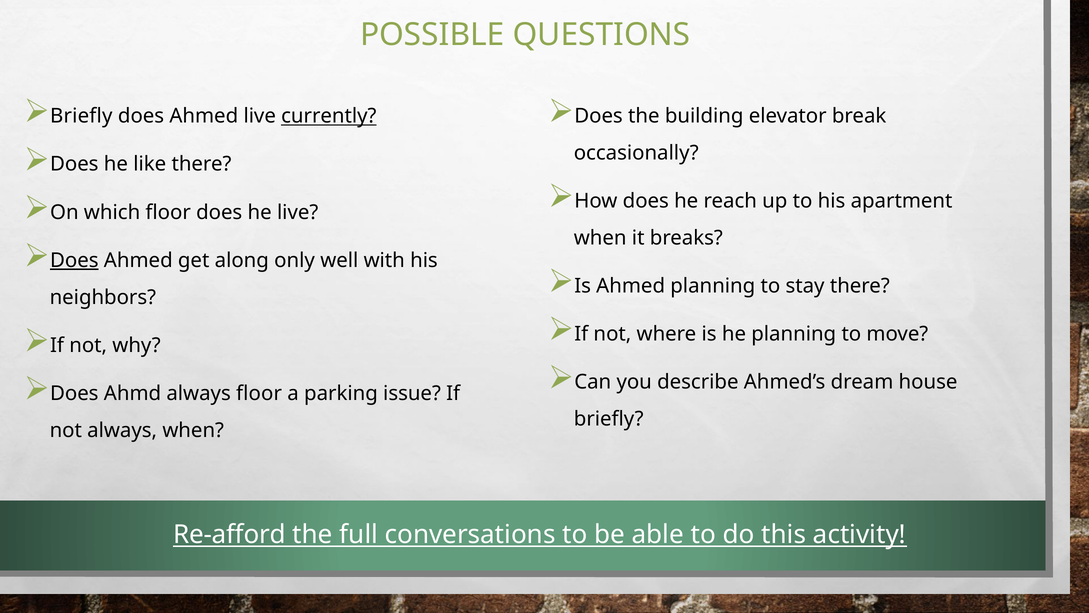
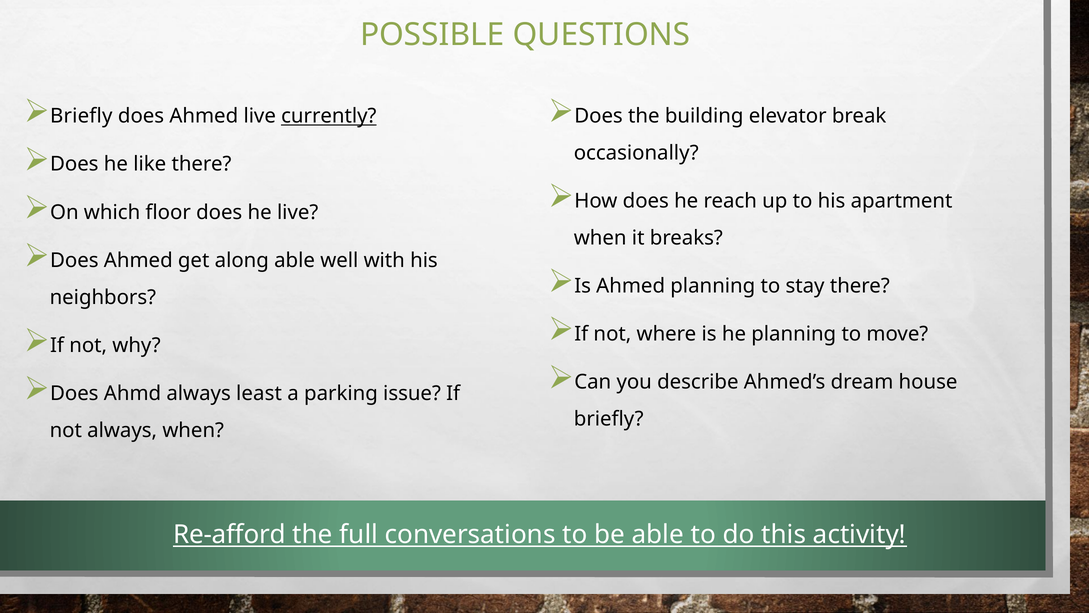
Does underline: present -> none (74, 260)
along only: only -> able (295, 260)
always floor: floor -> least (259, 393)
